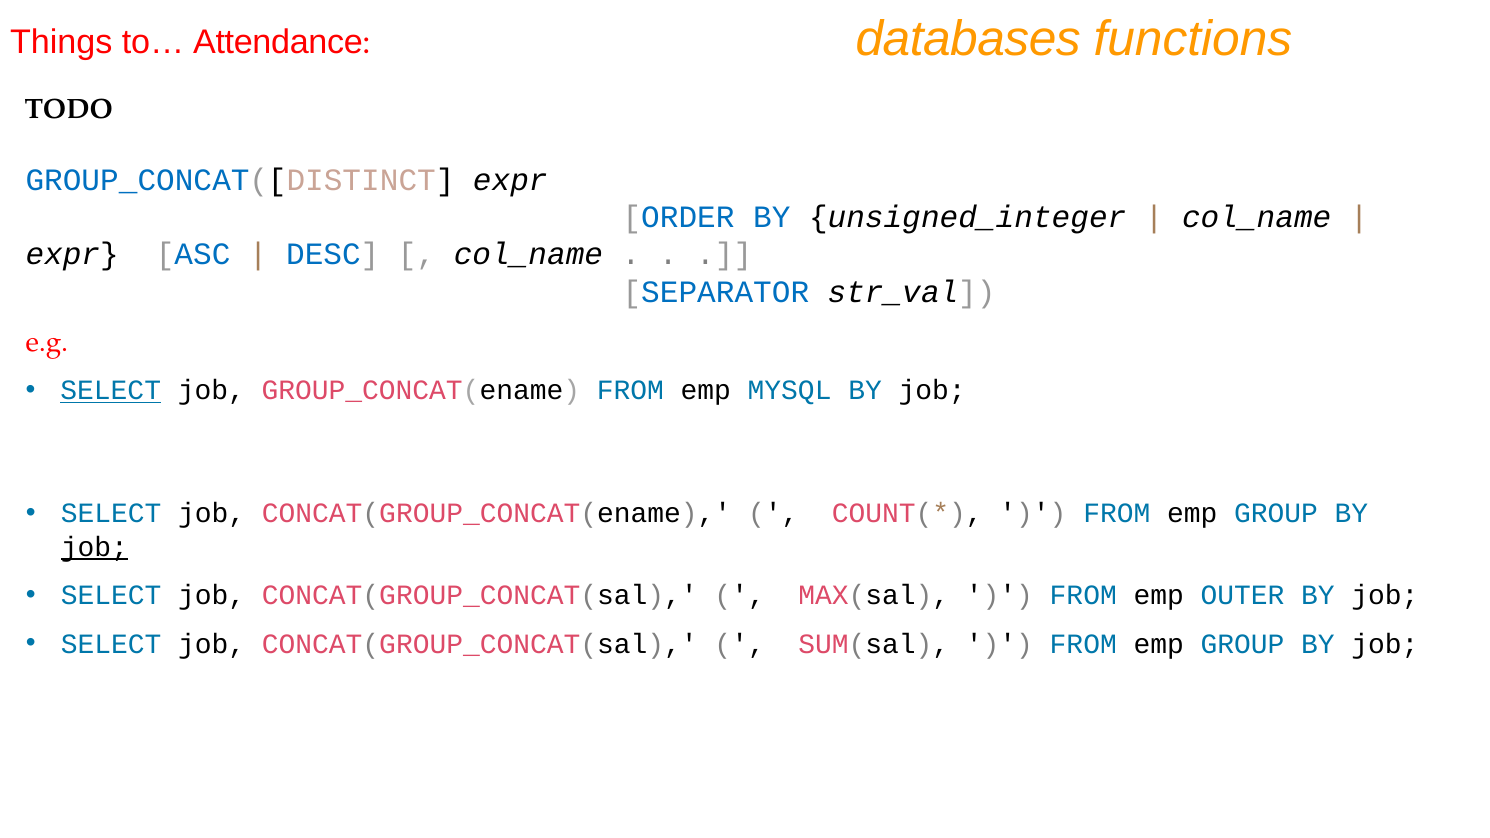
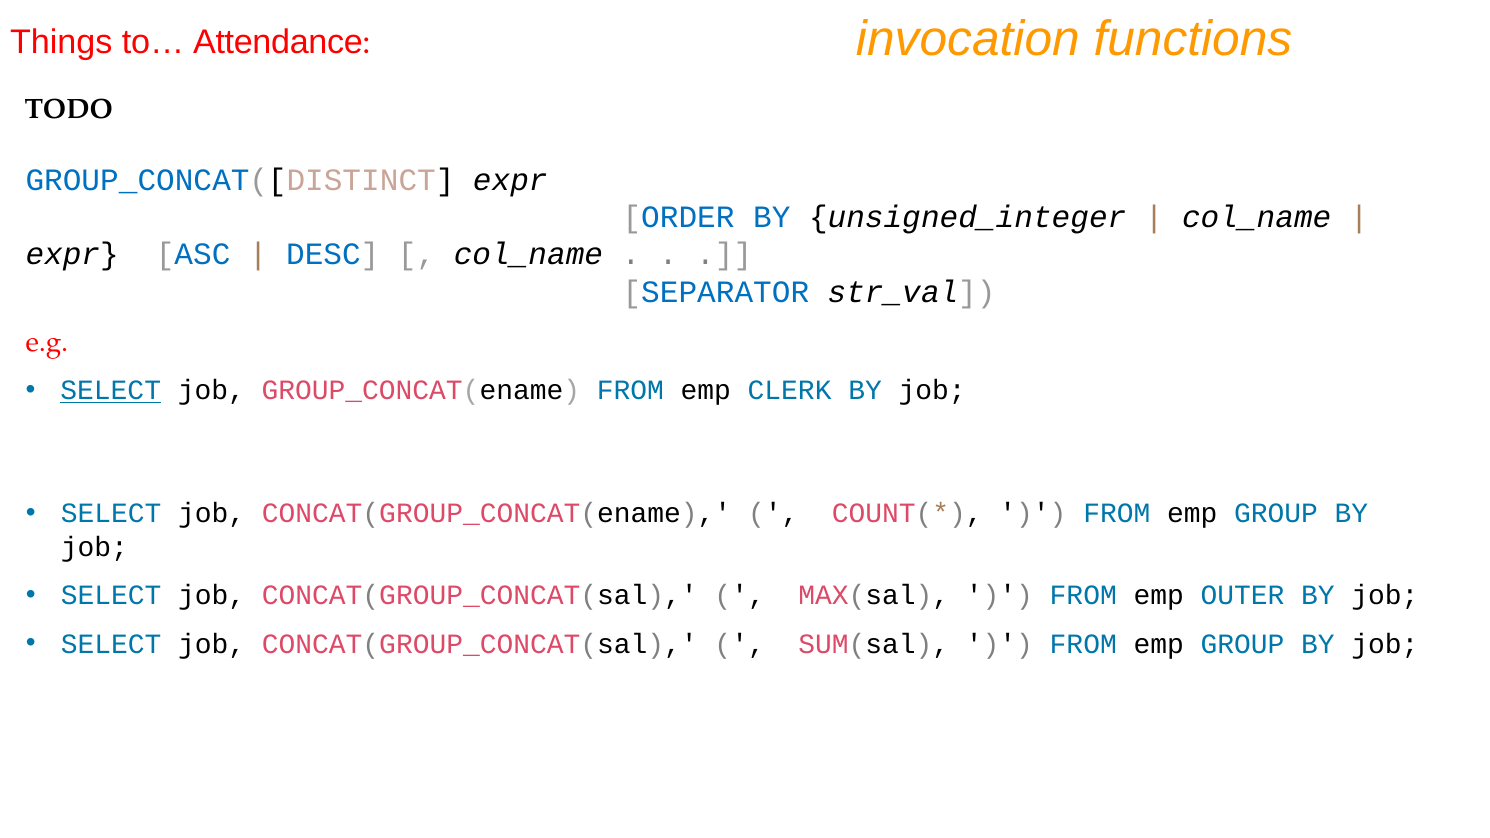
databases: databases -> invocation (968, 39)
MYSQL: MYSQL -> CLERK (790, 390)
job underline: present -> none (94, 547)
